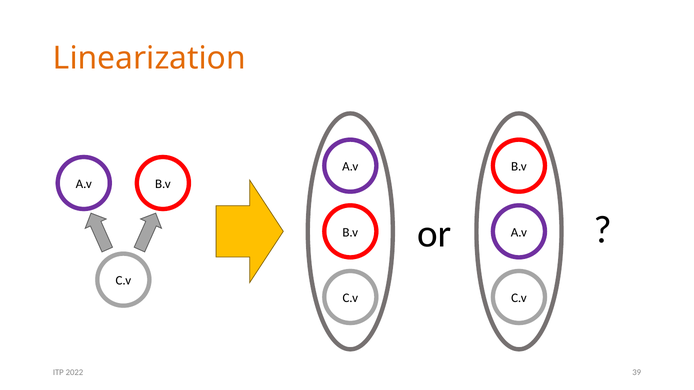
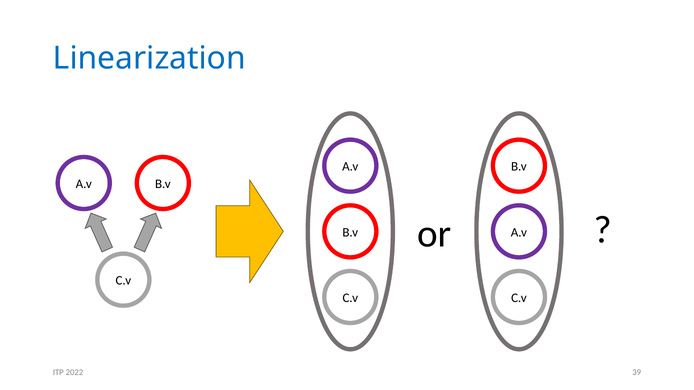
Linearization colour: orange -> blue (149, 58)
